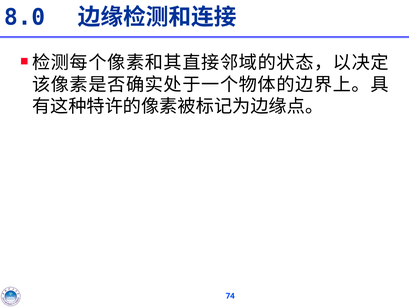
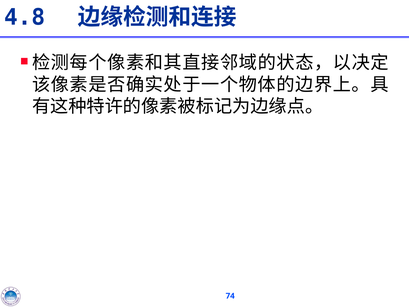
8.0: 8.0 -> 4.8 (25, 17)
